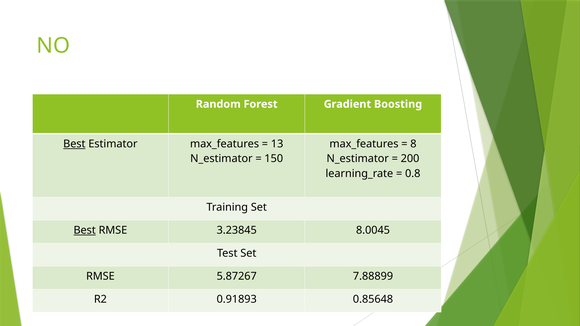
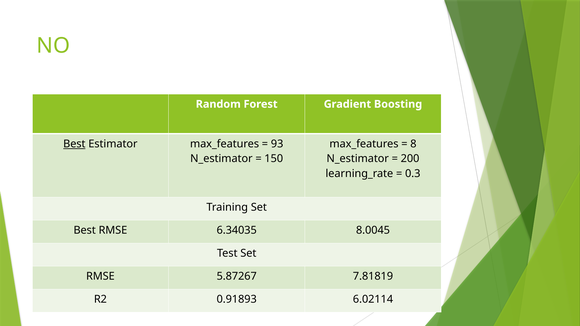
13: 13 -> 93 (277, 144)
0.8: 0.8 -> 0.3 (413, 174)
Best underline: present -> none (85, 231)
3.23845: 3.23845 -> 6.34035 (237, 231)
7.88899: 7.88899 -> 7.81819 (373, 277)
0.85648: 0.85648 -> 6.02114 (373, 300)
